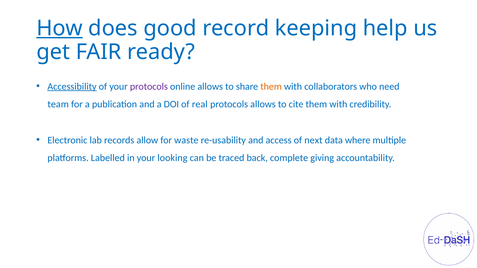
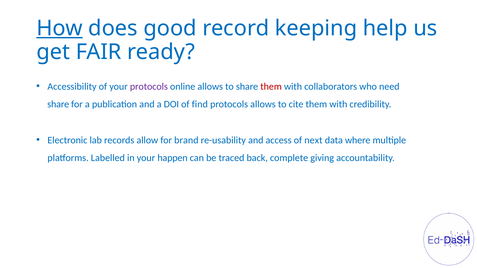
Accessibility underline: present -> none (72, 87)
them colour: orange -> red (271, 87)
team: team -> share (58, 104)
real: real -> find (200, 104)
waste: waste -> brand (186, 140)
looking: looking -> happen (173, 158)
